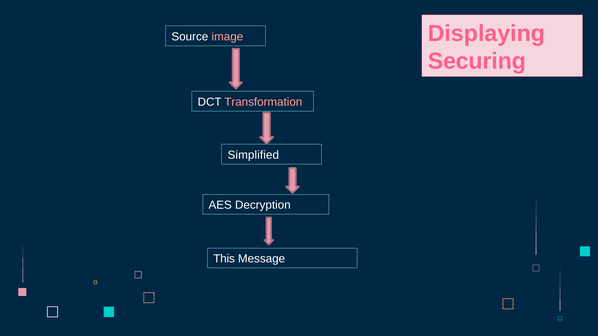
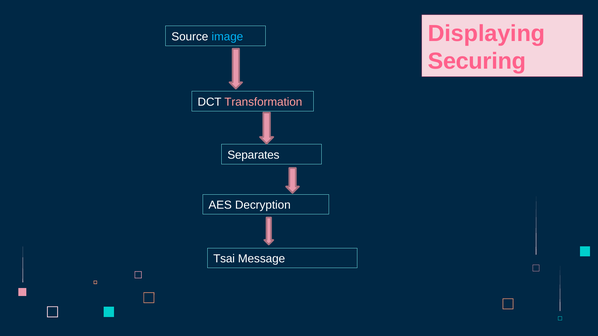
image colour: pink -> light blue (227, 37)
Simplified: Simplified -> Separates (253, 155)
This: This -> Tsai (224, 259)
